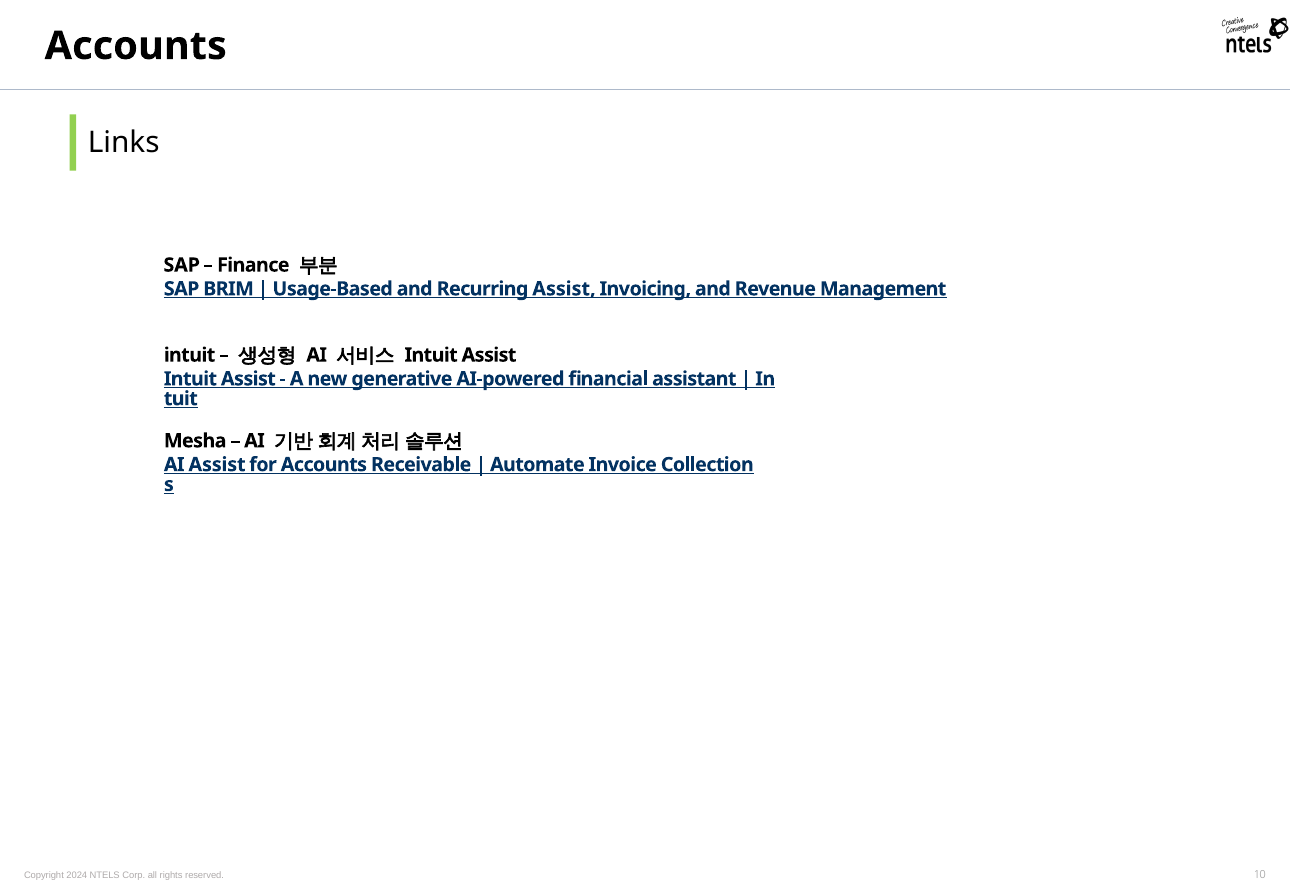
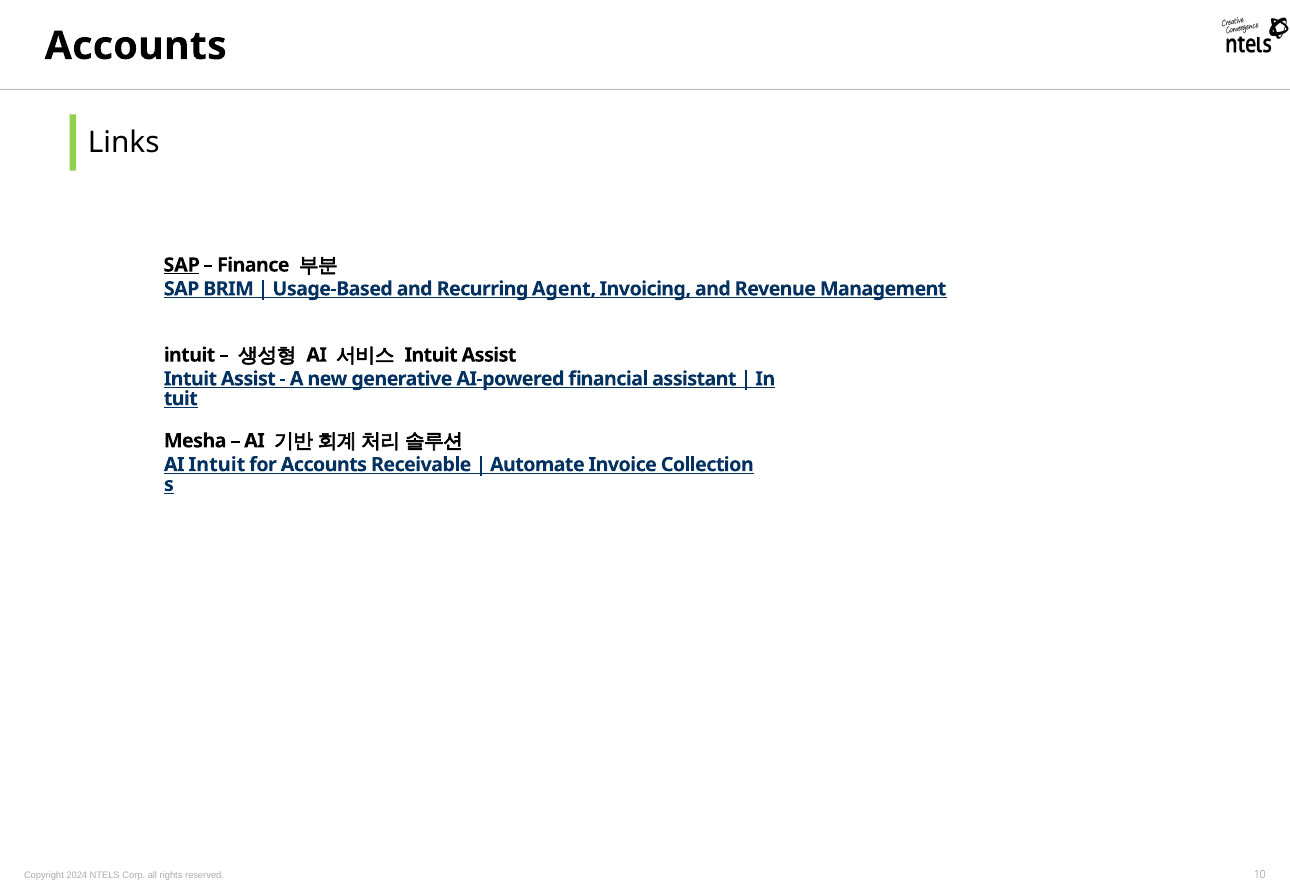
SAP underline: none -> present (182, 265)
Recurring Assist: Assist -> Agent (564, 289)
AI Assist: Assist -> Intuit (217, 465)
